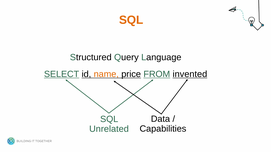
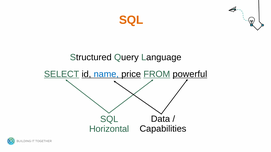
name colour: orange -> blue (106, 74)
invented: invented -> powerful (190, 74)
Unrelated: Unrelated -> Horizontal (109, 129)
